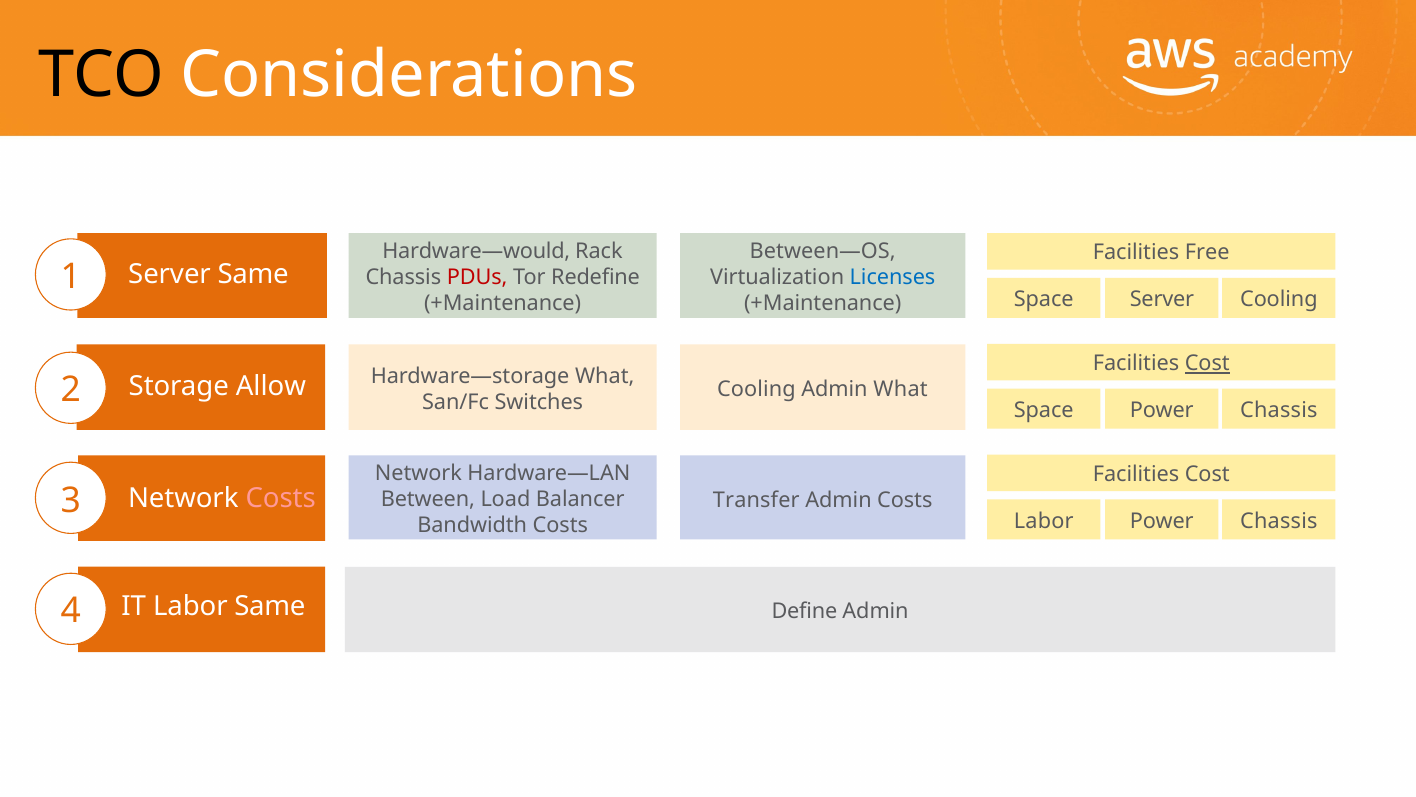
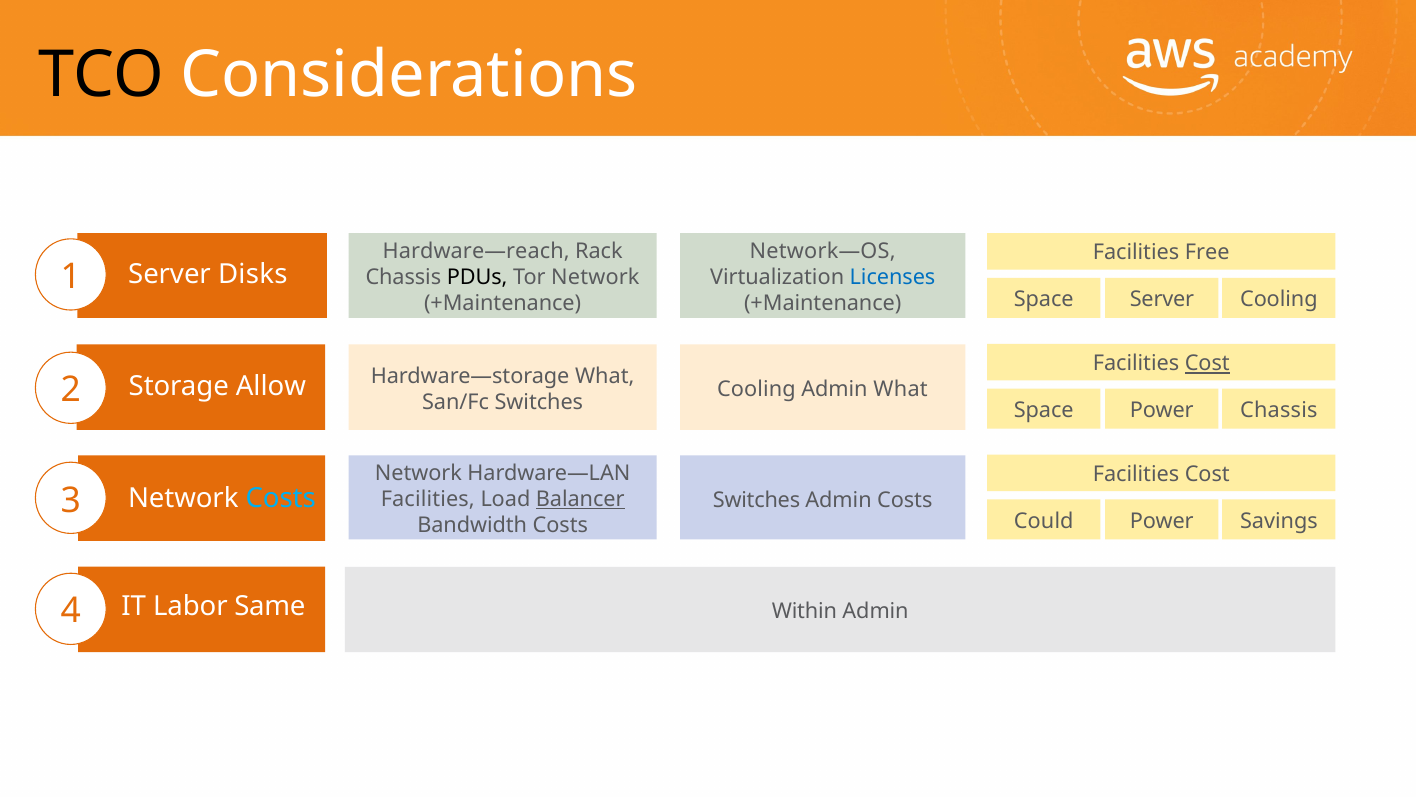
Hardware—would: Hardware—would -> Hardware—reach (476, 251)
Between—OS: Between—OS -> Network—OS (823, 251)
Server Same: Same -> Disks (253, 275)
PDUs colour: red -> black (477, 277)
Tor Redefine: Redefine -> Network (595, 277)
Costs colour: pink -> light blue (281, 498)
Between: Between -> Facilities (428, 499)
Balancer underline: none -> present (580, 499)
Transfer: Transfer -> Switches (756, 500)
Labor: Labor -> Could (1044, 521)
Chassis: Chassis -> Savings (1279, 521)
Define: Define -> Within (804, 611)
